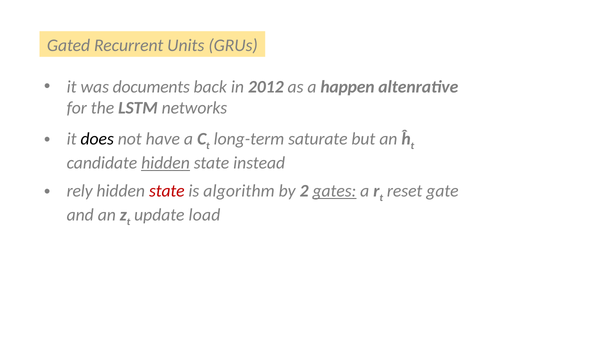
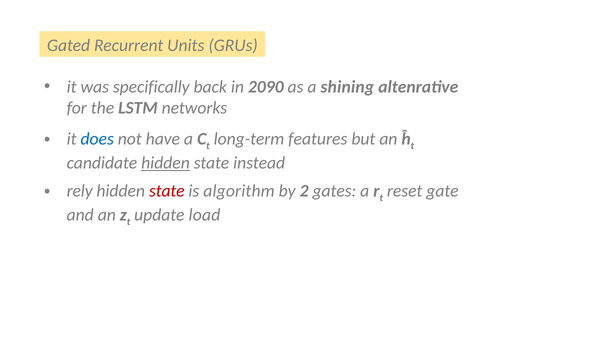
documents: documents -> specifically (151, 87)
2012: 2012 -> 2090 (266, 87)
happen: happen -> shining (347, 87)
does colour: black -> blue (97, 139)
saturate: saturate -> features (318, 139)
gates underline: present -> none (334, 191)
